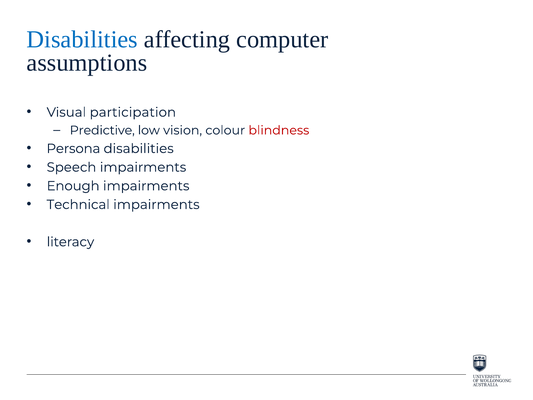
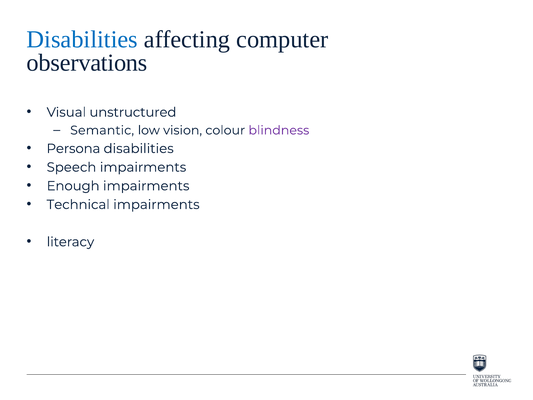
assumptions: assumptions -> observations (87, 63)
participation: participation -> unstructured (133, 112)
Predictive: Predictive -> Semantic (102, 130)
blindness colour: red -> purple (279, 130)
